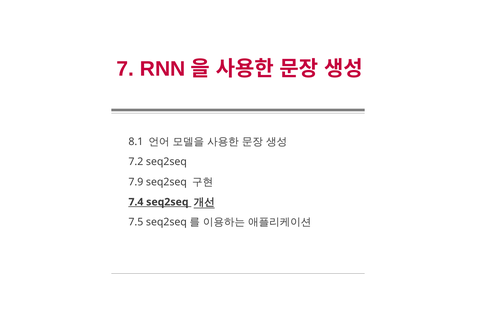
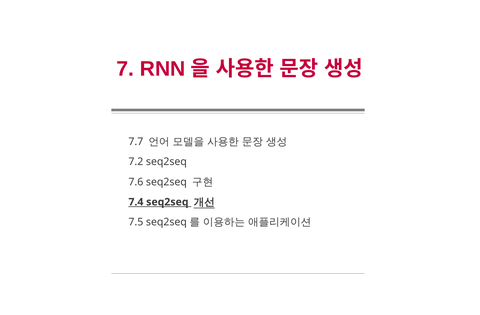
8.1: 8.1 -> 7.7 (136, 142)
7.9: 7.9 -> 7.6 (136, 182)
